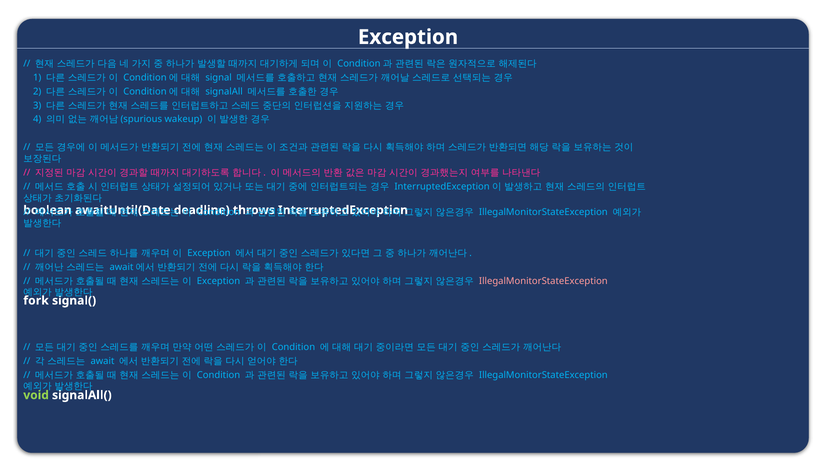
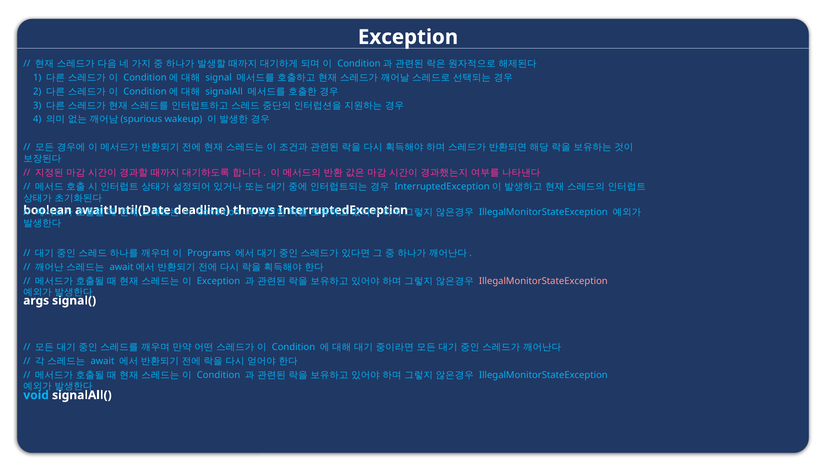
Exception: Exception -> Programs (209, 253)
fork: fork -> args (36, 300)
void colour: light green -> light blue (36, 395)
